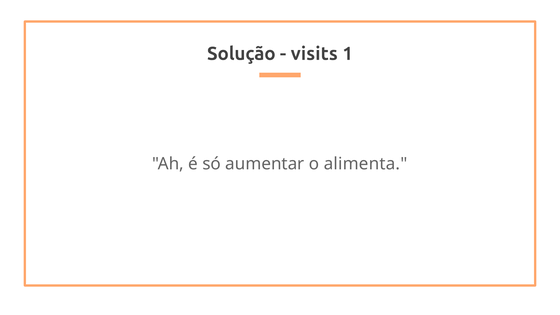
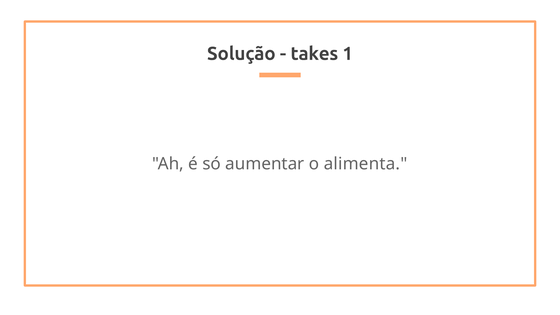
visits: visits -> takes (314, 54)
